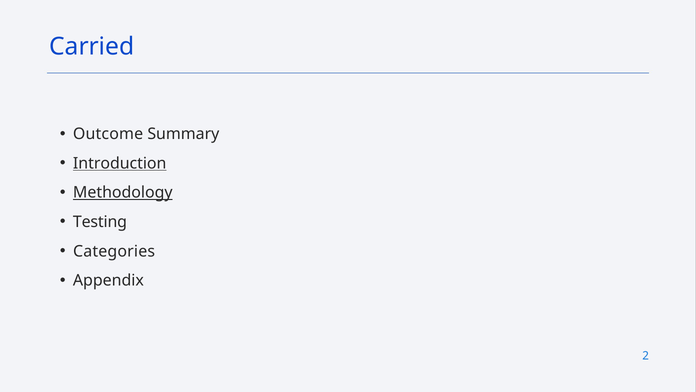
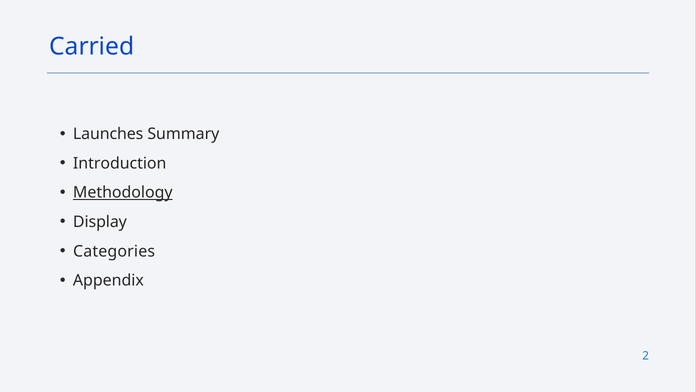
Outcome: Outcome -> Launches (108, 134)
Introduction underline: present -> none (120, 163)
Testing: Testing -> Display (100, 222)
